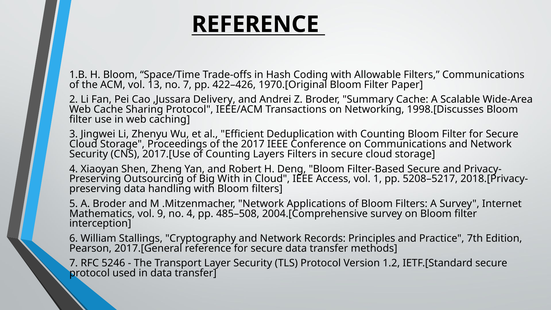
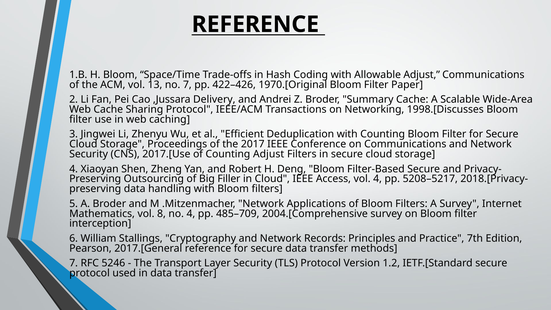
Allowable Filters: Filters -> Adjust (422, 75)
Counting Layers: Layers -> Adjust (269, 154)
Big With: With -> Filler (229, 179)
vol 1: 1 -> 4 (378, 179)
9: 9 -> 8 (161, 214)
485–508: 485–508 -> 485–709 (238, 214)
